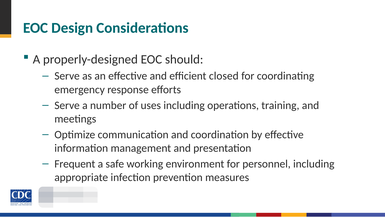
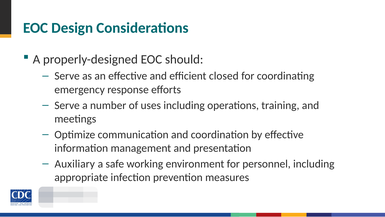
Frequent: Frequent -> Auxiliary (75, 163)
